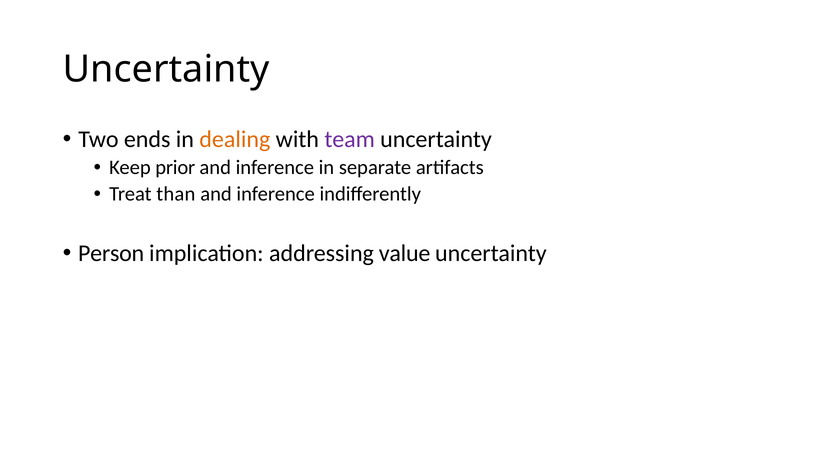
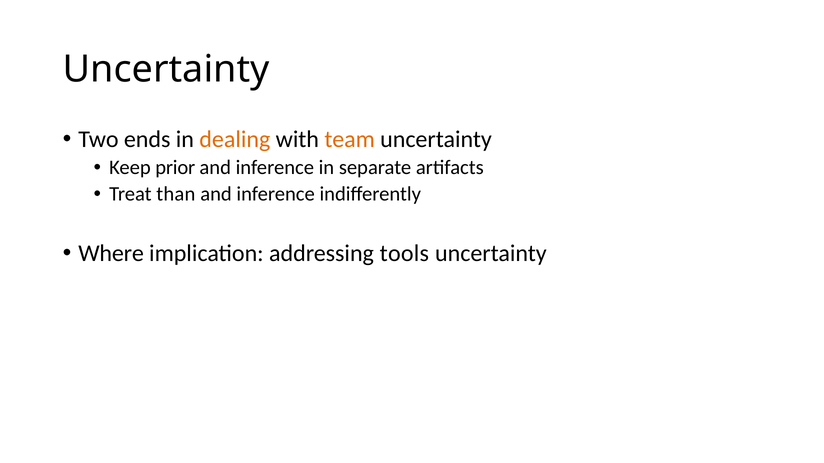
team colour: purple -> orange (350, 139)
Person: Person -> Where (111, 253)
value: value -> tools (404, 253)
